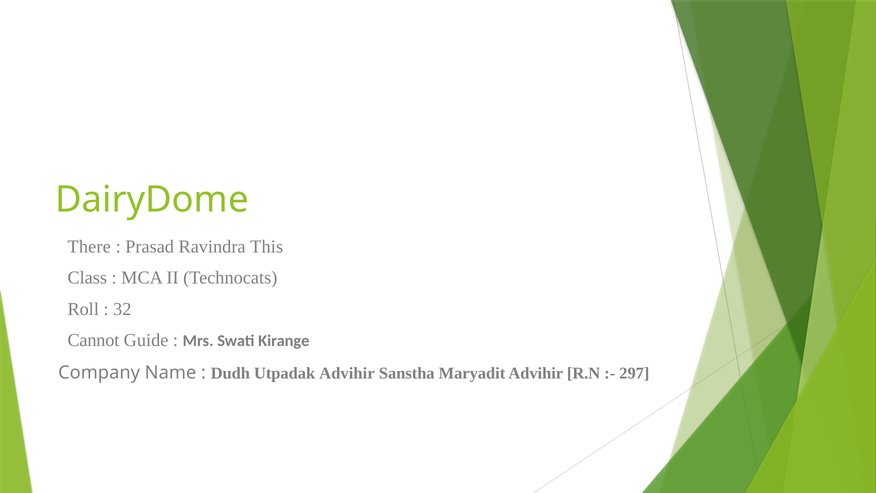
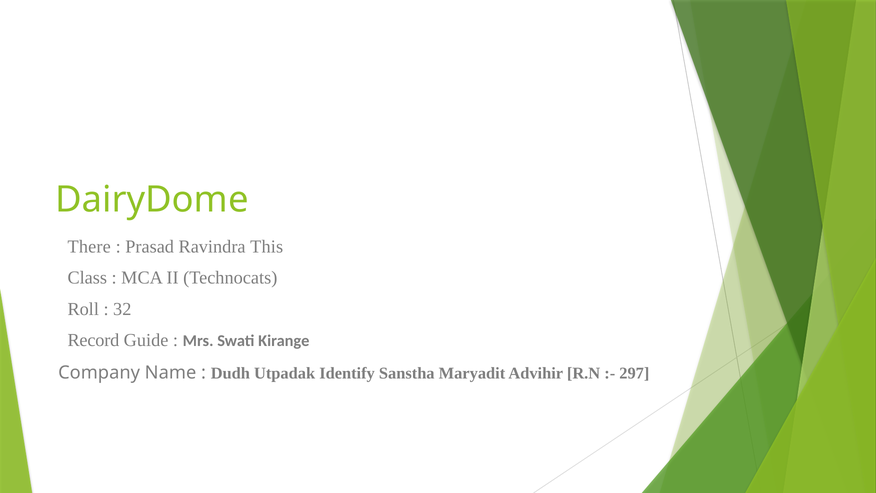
Cannot: Cannot -> Record (93, 340)
Utpadak Advihir: Advihir -> Identify (347, 373)
